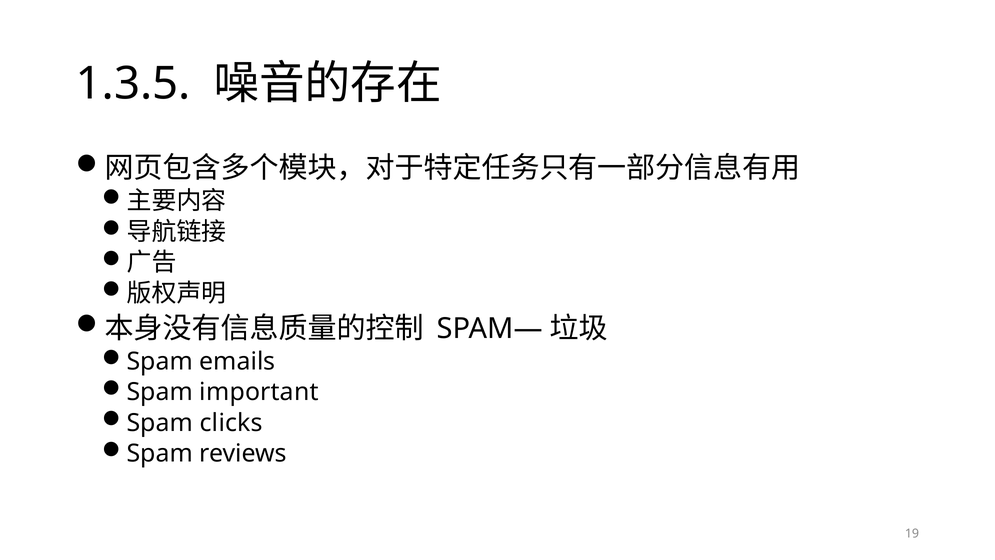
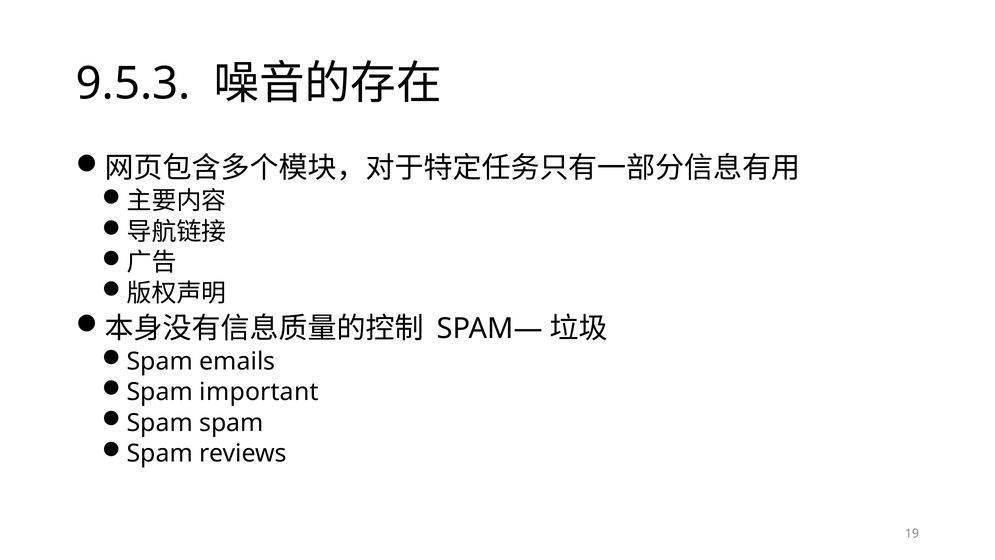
1.3.5: 1.3.5 -> 9.5.3 (133, 84)
Spam clicks: clicks -> spam (231, 423)
